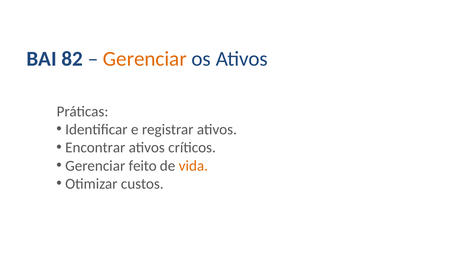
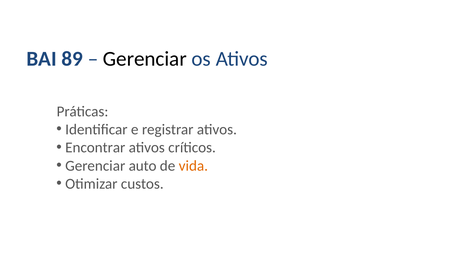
82: 82 -> 89 (72, 59)
Gerenciar colour: orange -> black (145, 59)
feito: feito -> auto (143, 166)
